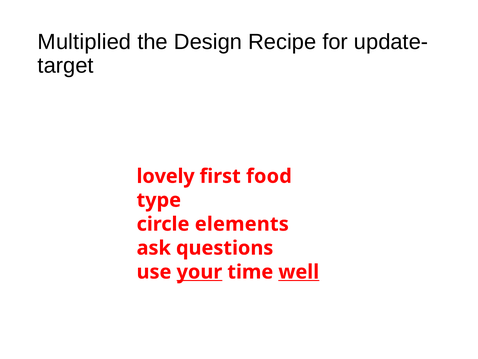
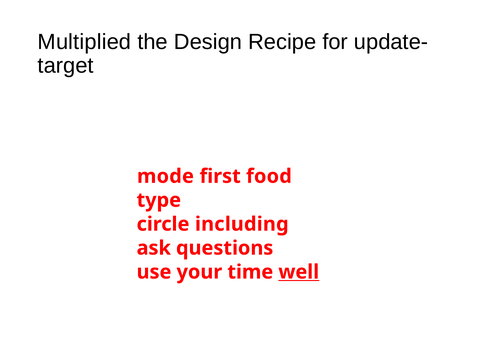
lovely: lovely -> mode (165, 176)
elements: elements -> including (242, 224)
your underline: present -> none (199, 272)
